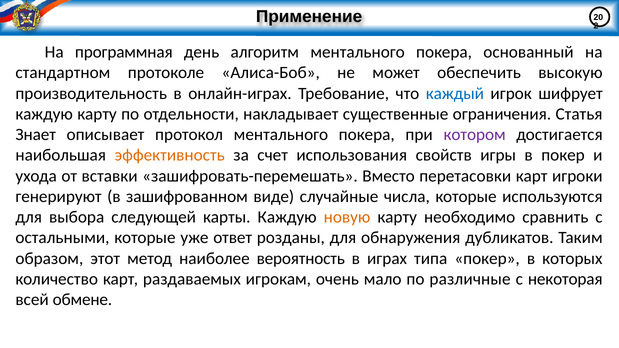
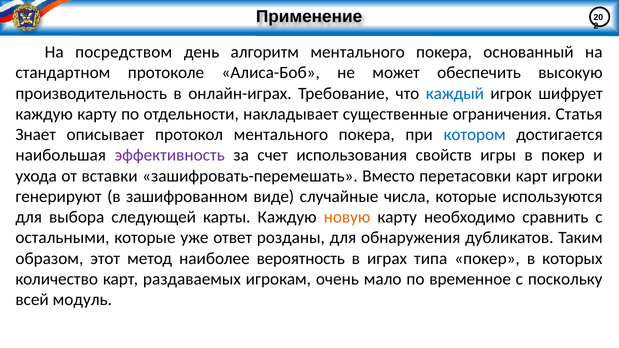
программная: программная -> посредством (124, 52)
котором colour: purple -> blue (475, 135)
эффективность colour: orange -> purple (170, 155)
различные: различные -> временное (470, 279)
некоторая: некоторая -> поскольку (565, 279)
обмене: обмене -> модуль (82, 300)
